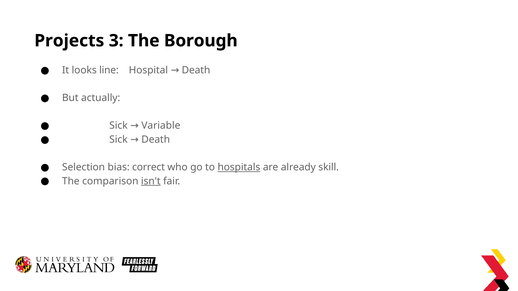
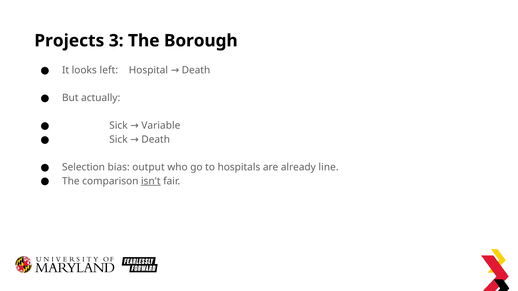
line: line -> left (109, 70)
correct: correct -> output (148, 167)
hospitals underline: present -> none (239, 167)
skill: skill -> line (329, 167)
